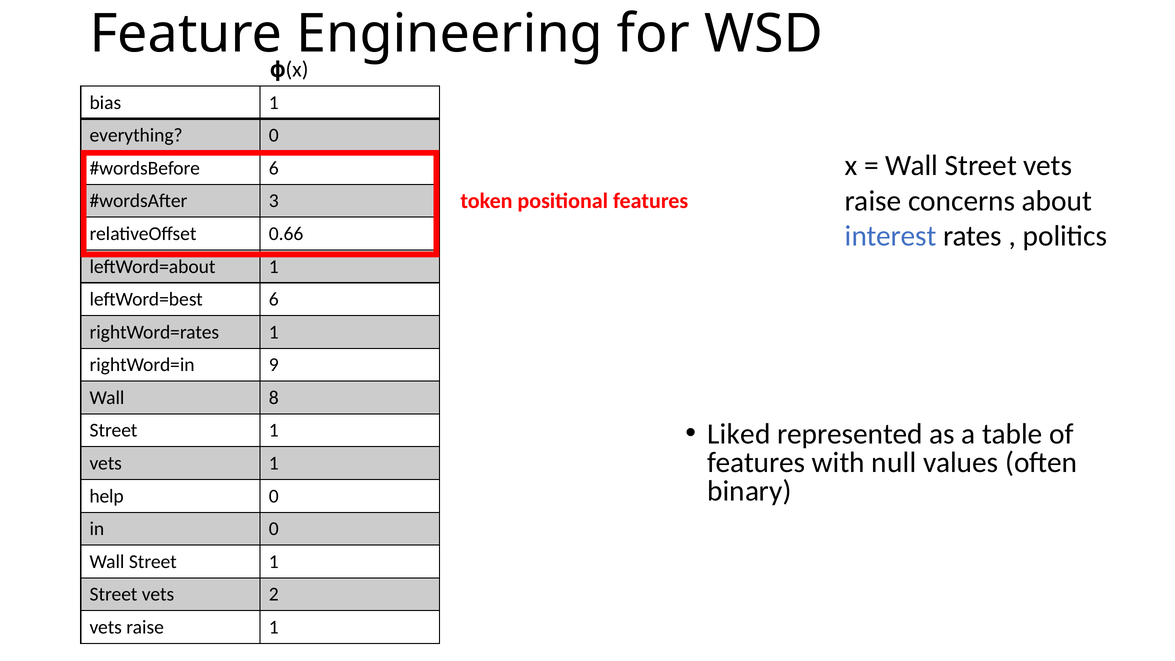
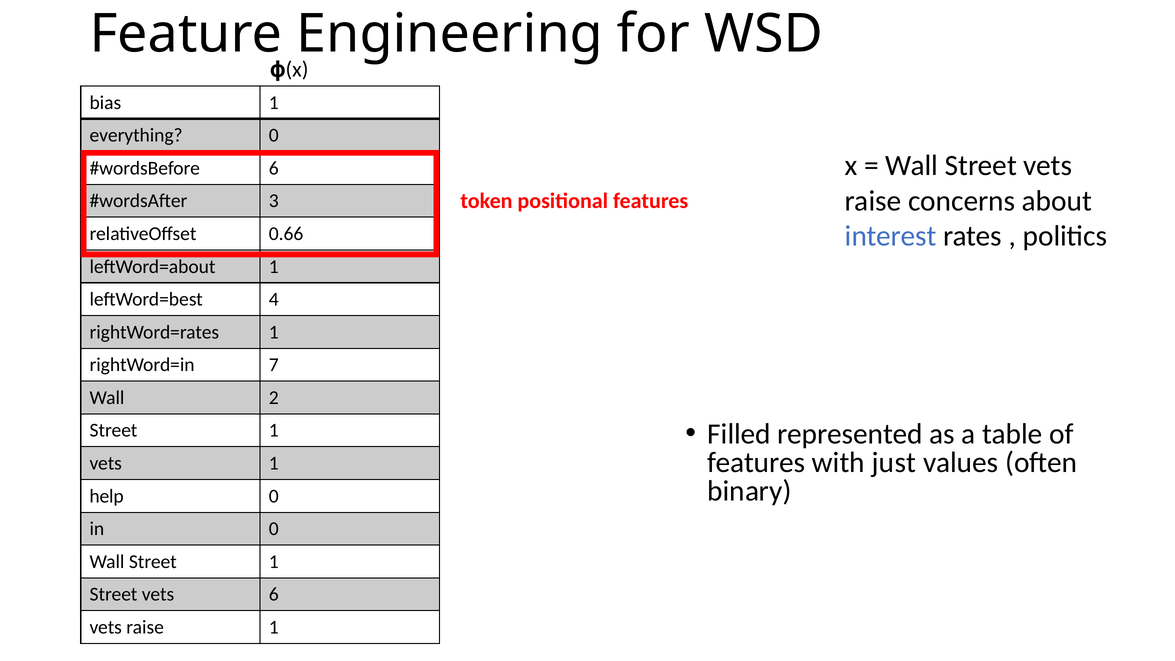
leftWord=best 6: 6 -> 4 (274, 299)
9: 9 -> 7 (274, 365)
8: 8 -> 2 (274, 398)
Liked: Liked -> Filled (739, 434)
null: null -> just (894, 462)
vets 2: 2 -> 6 (274, 594)
